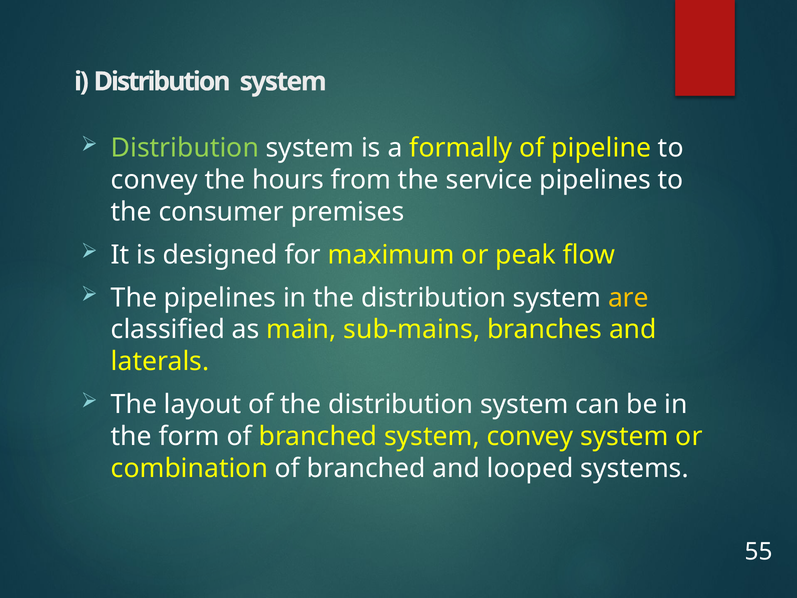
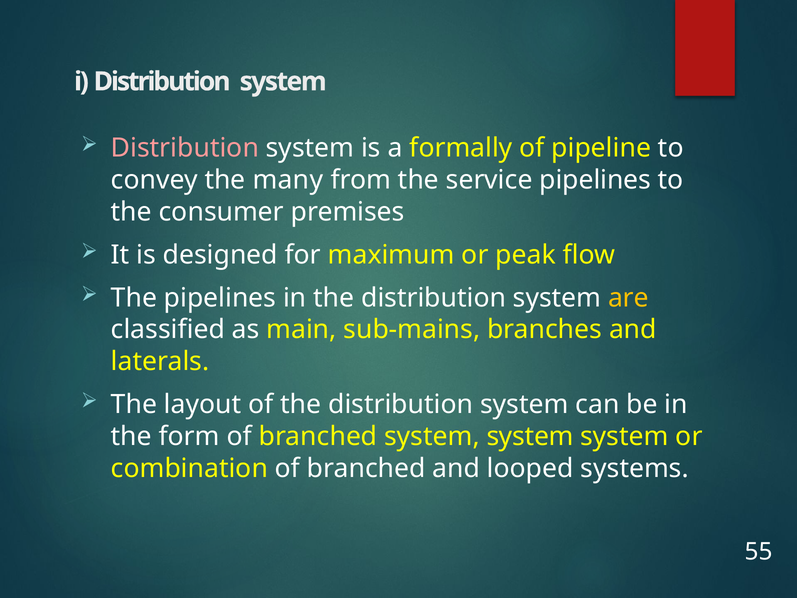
Distribution colour: light green -> pink (185, 148)
hours: hours -> many (288, 180)
branched system convey: convey -> system (530, 436)
